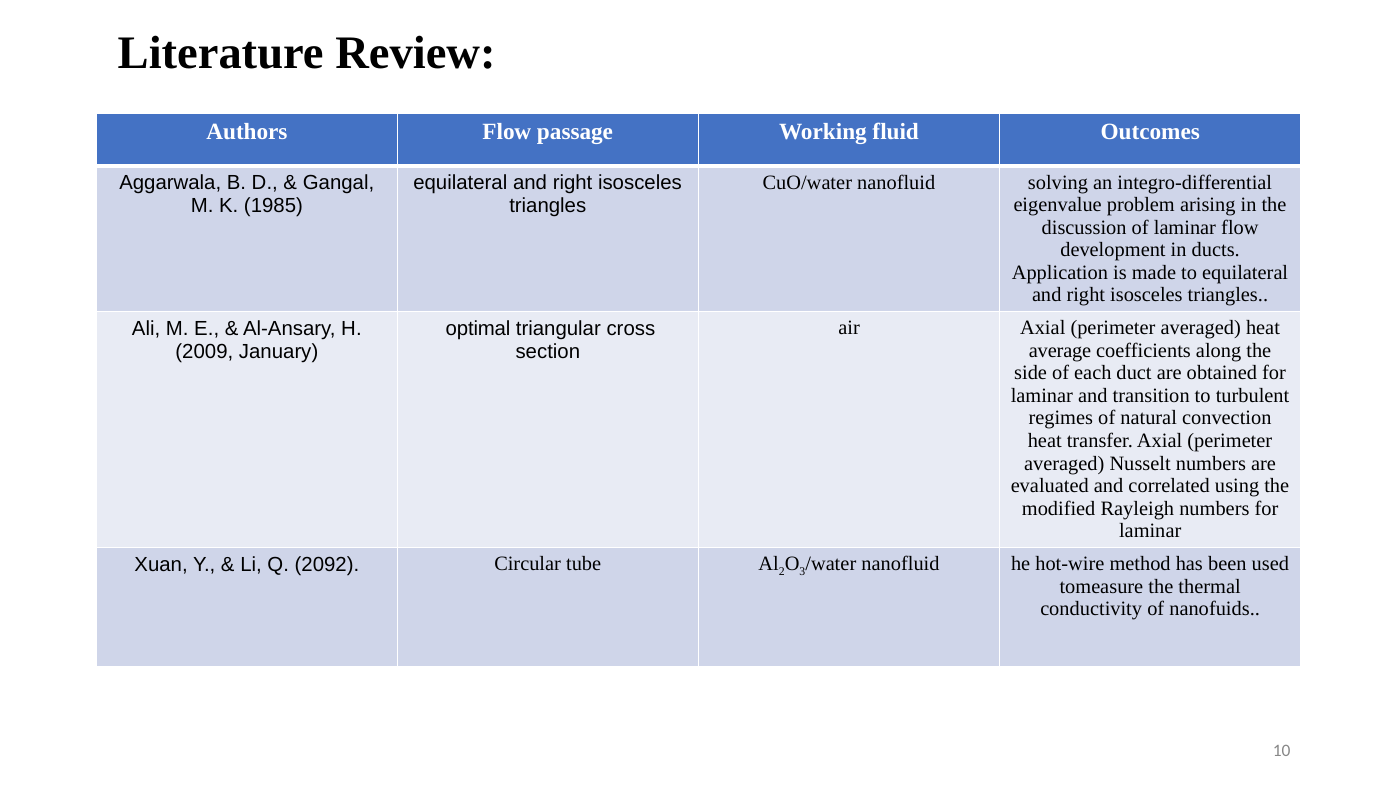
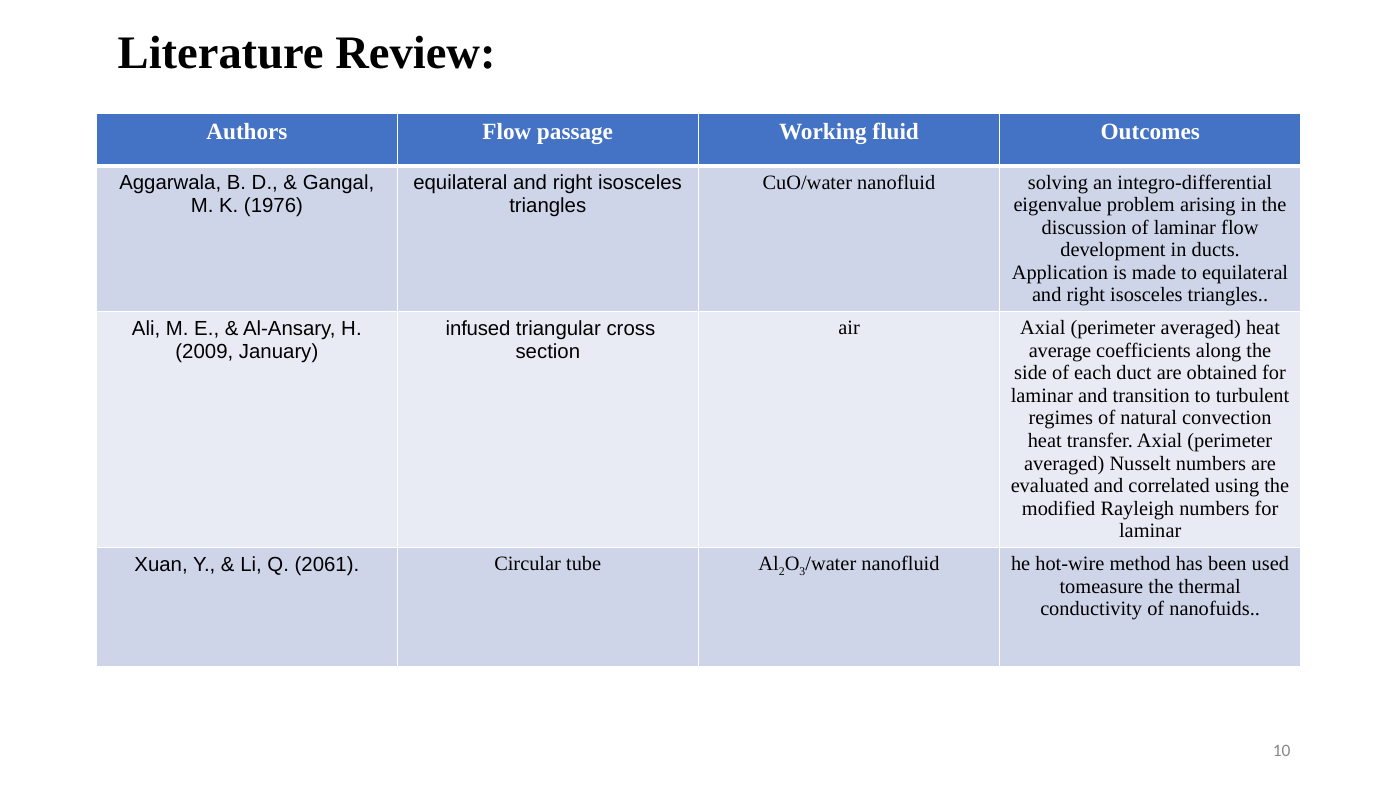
1985: 1985 -> 1976 (273, 206)
optimal: optimal -> infused (478, 328)
2092: 2092 -> 2061 (327, 564)
